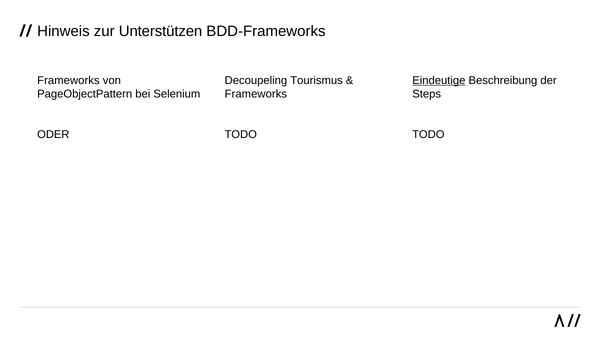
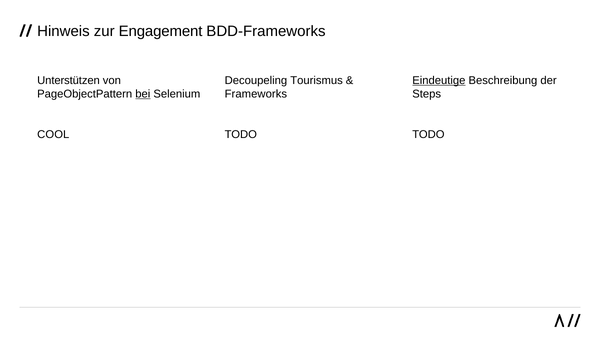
Unterstützen: Unterstützen -> Engagement (161, 31)
Frameworks: Frameworks -> Unterstützen (69, 80)
bei underline: none -> present (143, 94)
ODER: ODER -> COOL (53, 134)
